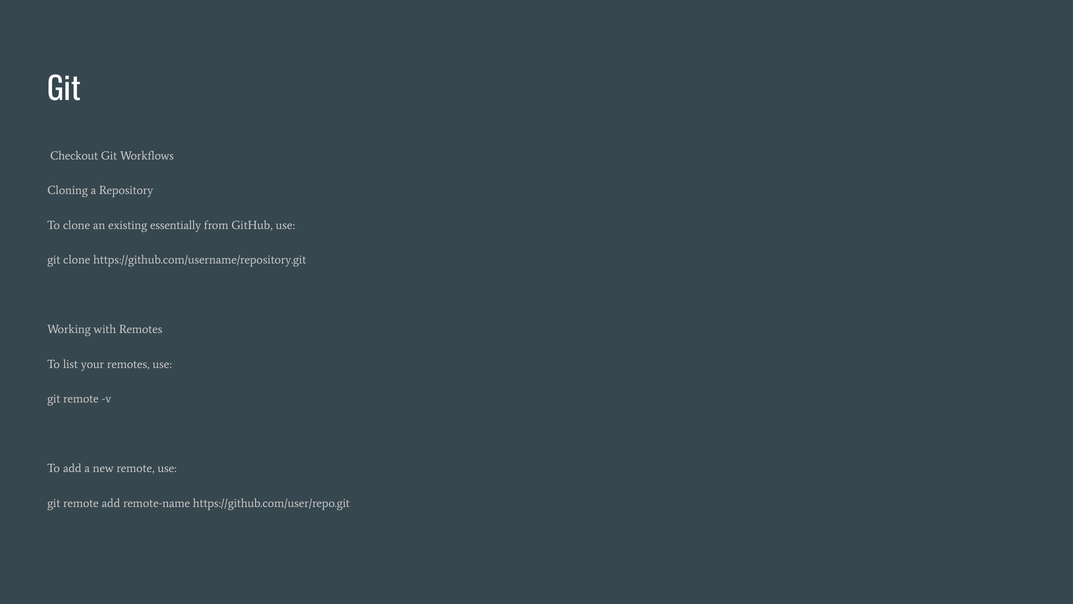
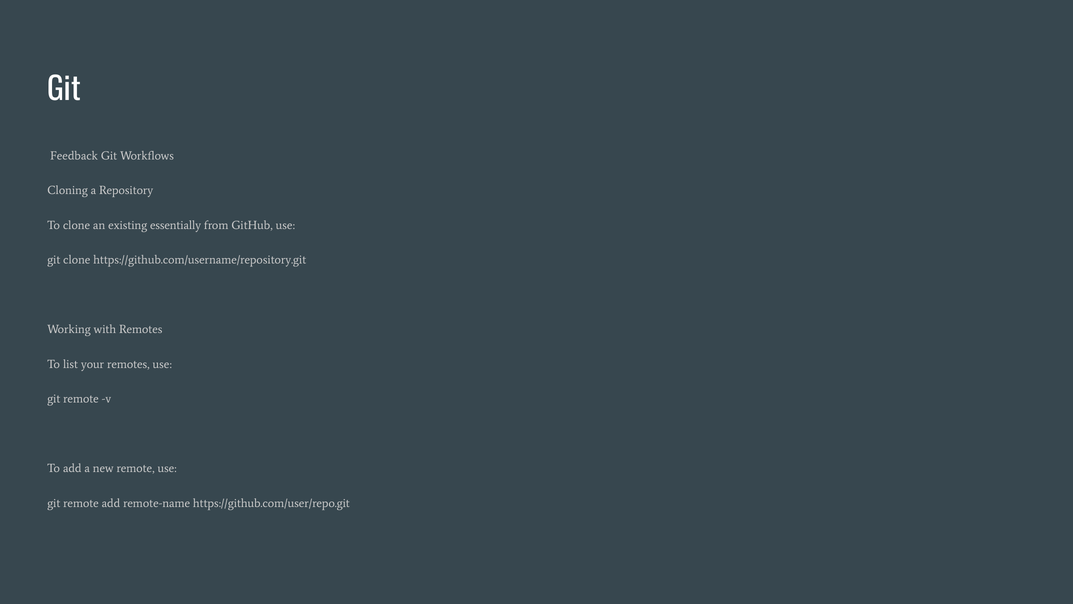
Checkout: Checkout -> Feedback (74, 156)
